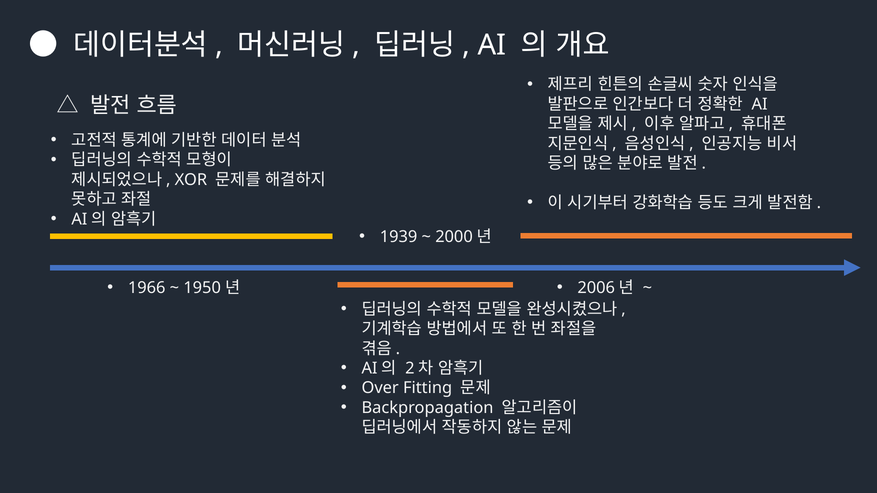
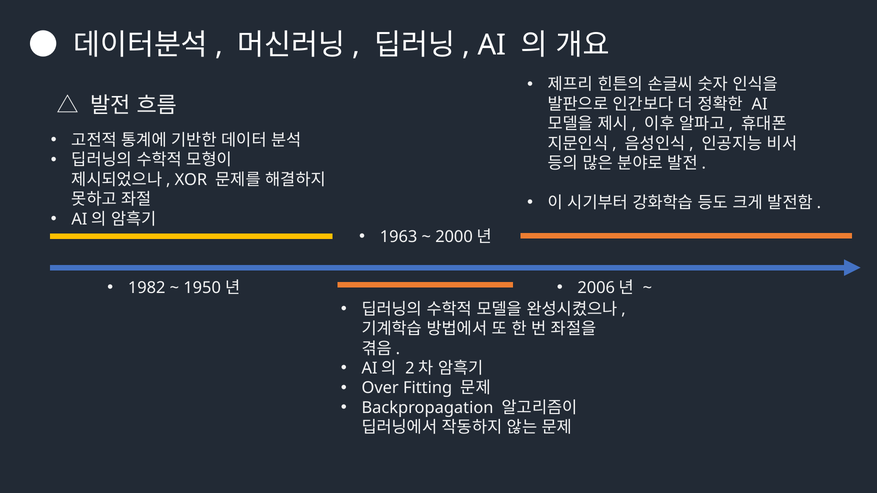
1939: 1939 -> 1963 (399, 237)
1966: 1966 -> 1982 (147, 288)
